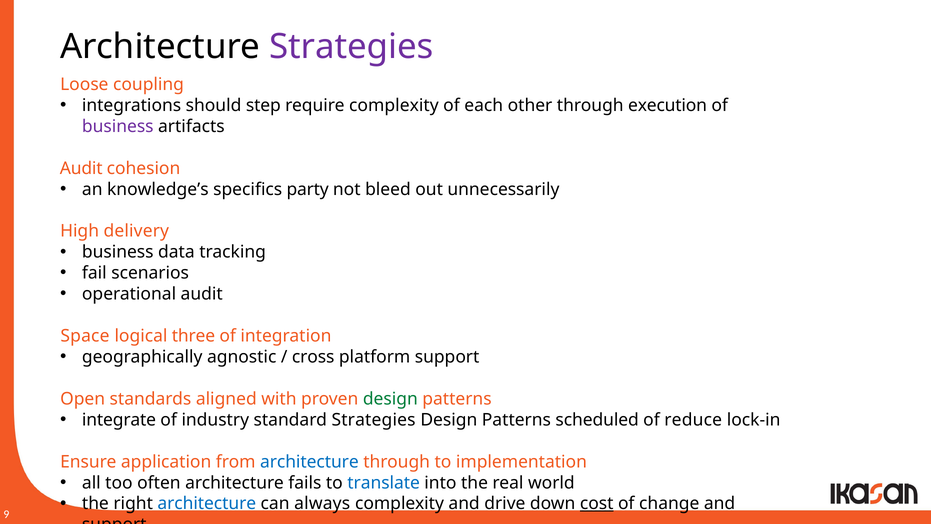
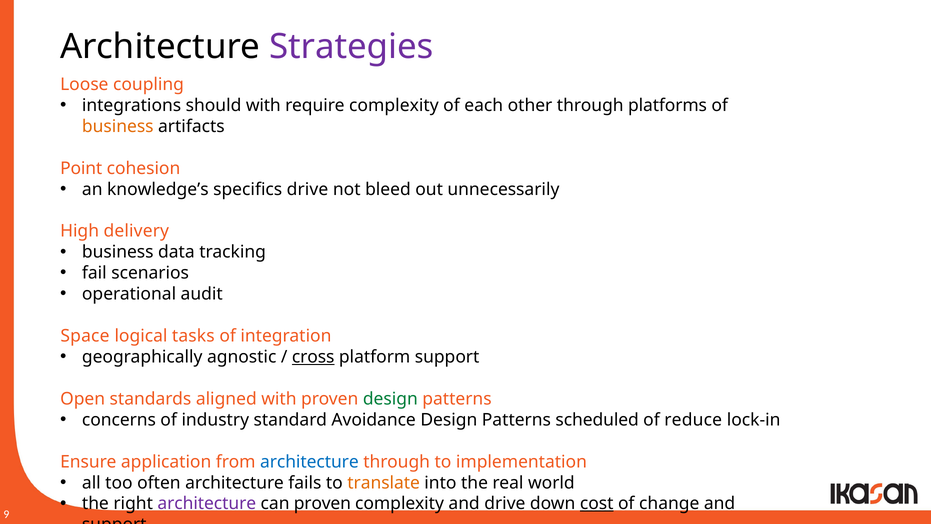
should step: step -> with (263, 105)
execution: execution -> platforms (668, 105)
business colour: purple -> orange (118, 126)
Audit: Audit -> Point (81, 168)
specifics party: party -> drive (308, 189)
three: three -> tasks (193, 336)
cross underline: none -> present (313, 357)
integrate: integrate -> concerns (119, 420)
standard Strategies: Strategies -> Avoidance (374, 420)
translate colour: blue -> orange (384, 482)
architecture colour: blue -> purple (207, 503)
can always: always -> proven (322, 503)
